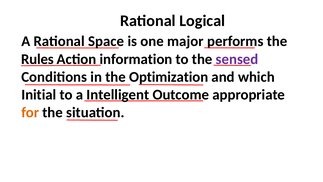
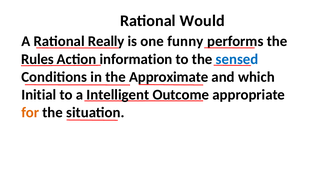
Logical: Logical -> Would (202, 21)
Space: Space -> Really (106, 41)
major: major -> funny (185, 41)
sensed colour: purple -> blue (237, 59)
Optimization: Optimization -> Approximate (169, 77)
